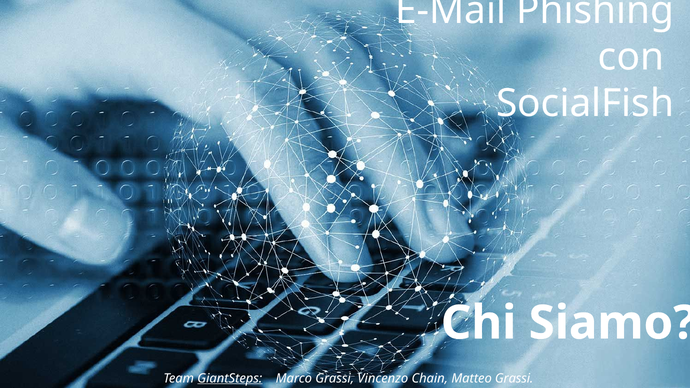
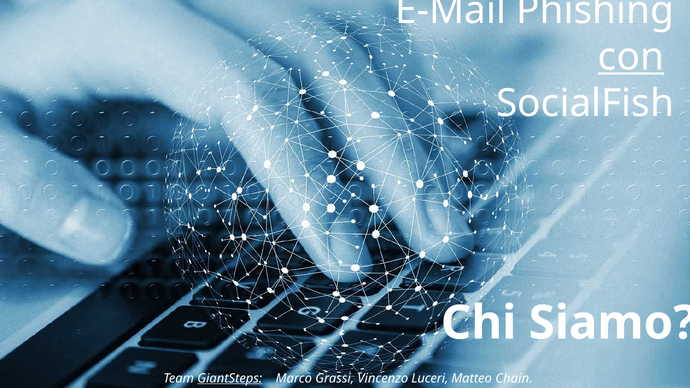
con underline: none -> present (631, 57)
Chain: Chain -> Luceri (430, 378)
Matteo Grassi: Grassi -> Chain (514, 378)
